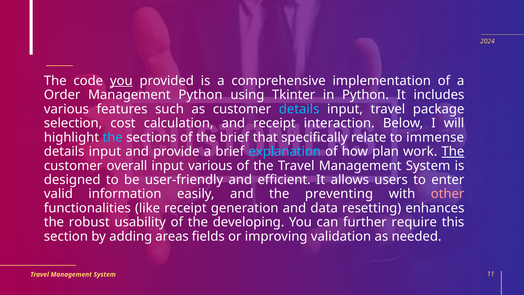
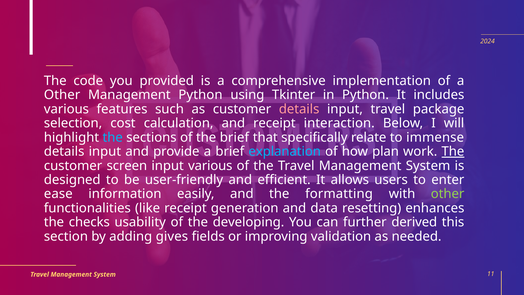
you underline: present -> none (121, 81)
Order: Order -> Other (62, 95)
details colour: light blue -> pink (299, 109)
overall: overall -> screen (127, 166)
valid: valid -> ease (58, 194)
preventing: preventing -> formatting (339, 194)
other colour: pink -> light green (448, 194)
robust: robust -> checks (89, 222)
require: require -> derived (414, 222)
areas: areas -> gives (172, 236)
